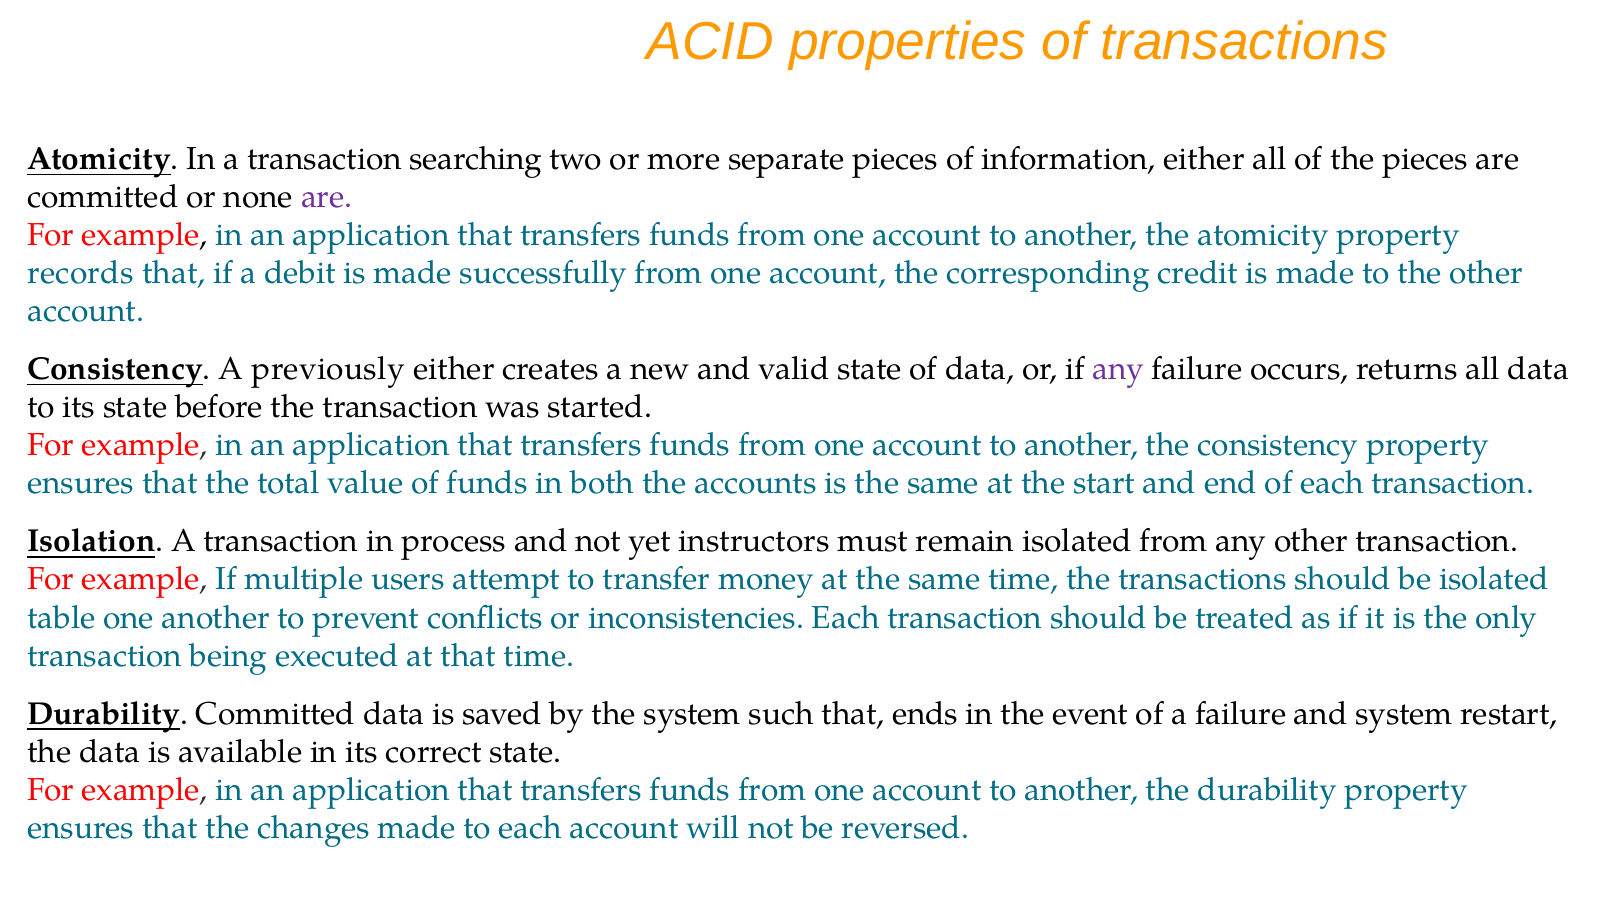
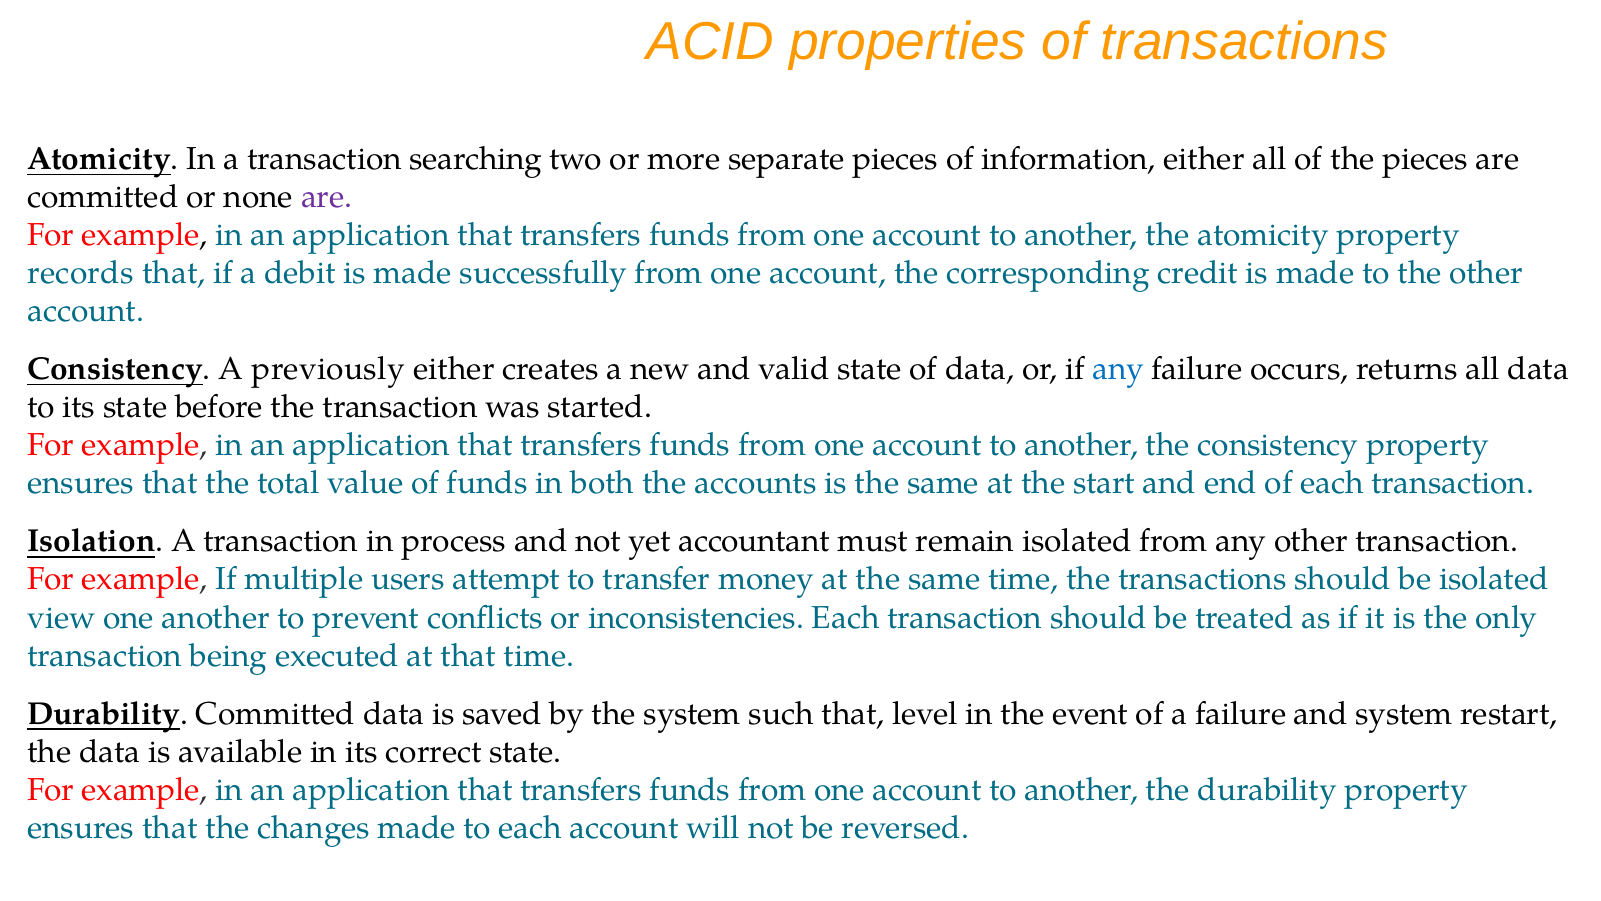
any colour: purple -> blue (1118, 369)
instructors: instructors -> accountant (754, 541)
table: table -> view (62, 617)
ends: ends -> level (925, 713)
